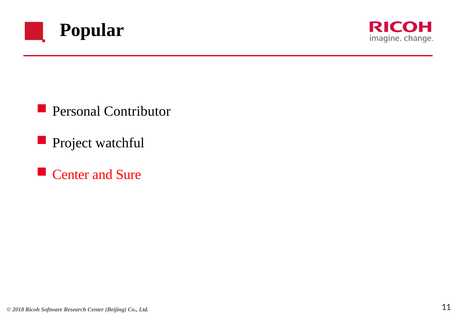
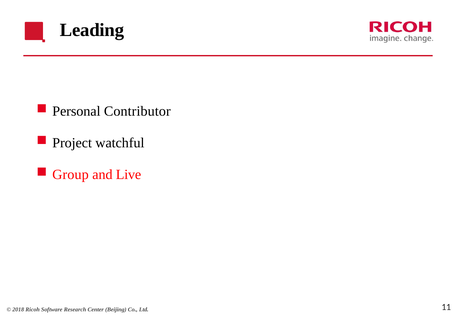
Popular: Popular -> Leading (92, 30)
Center: Center -> Group (71, 174)
Sure: Sure -> Live (129, 174)
